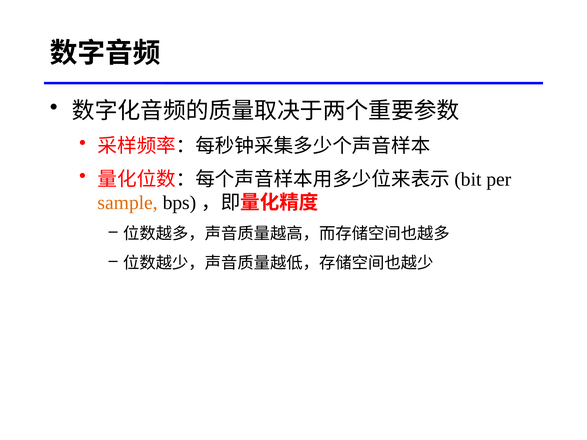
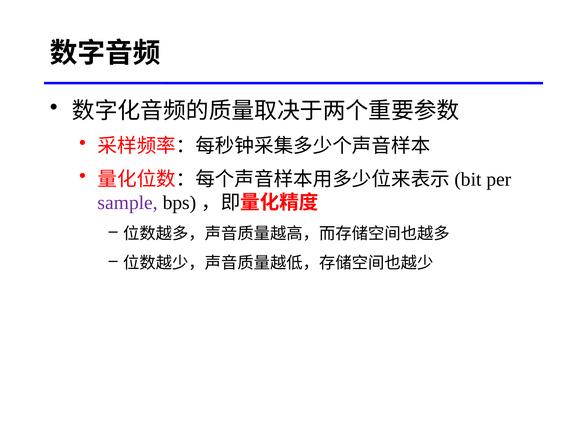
sample colour: orange -> purple (128, 203)
